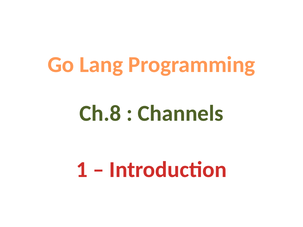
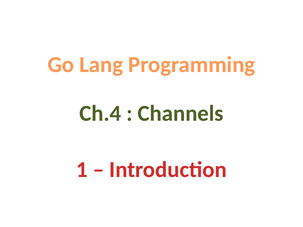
Ch.8: Ch.8 -> Ch.4 (100, 114)
